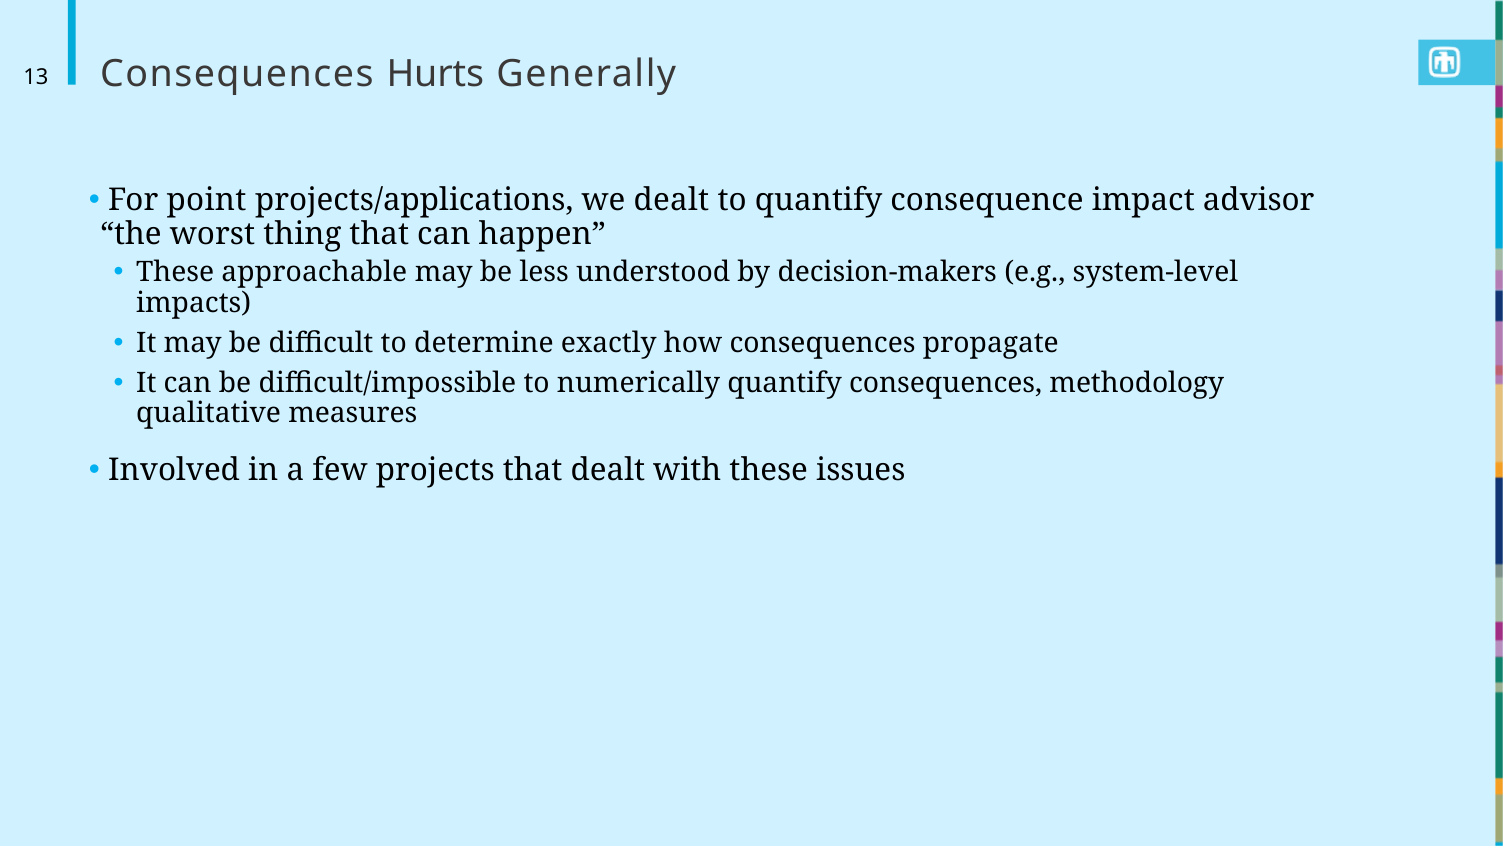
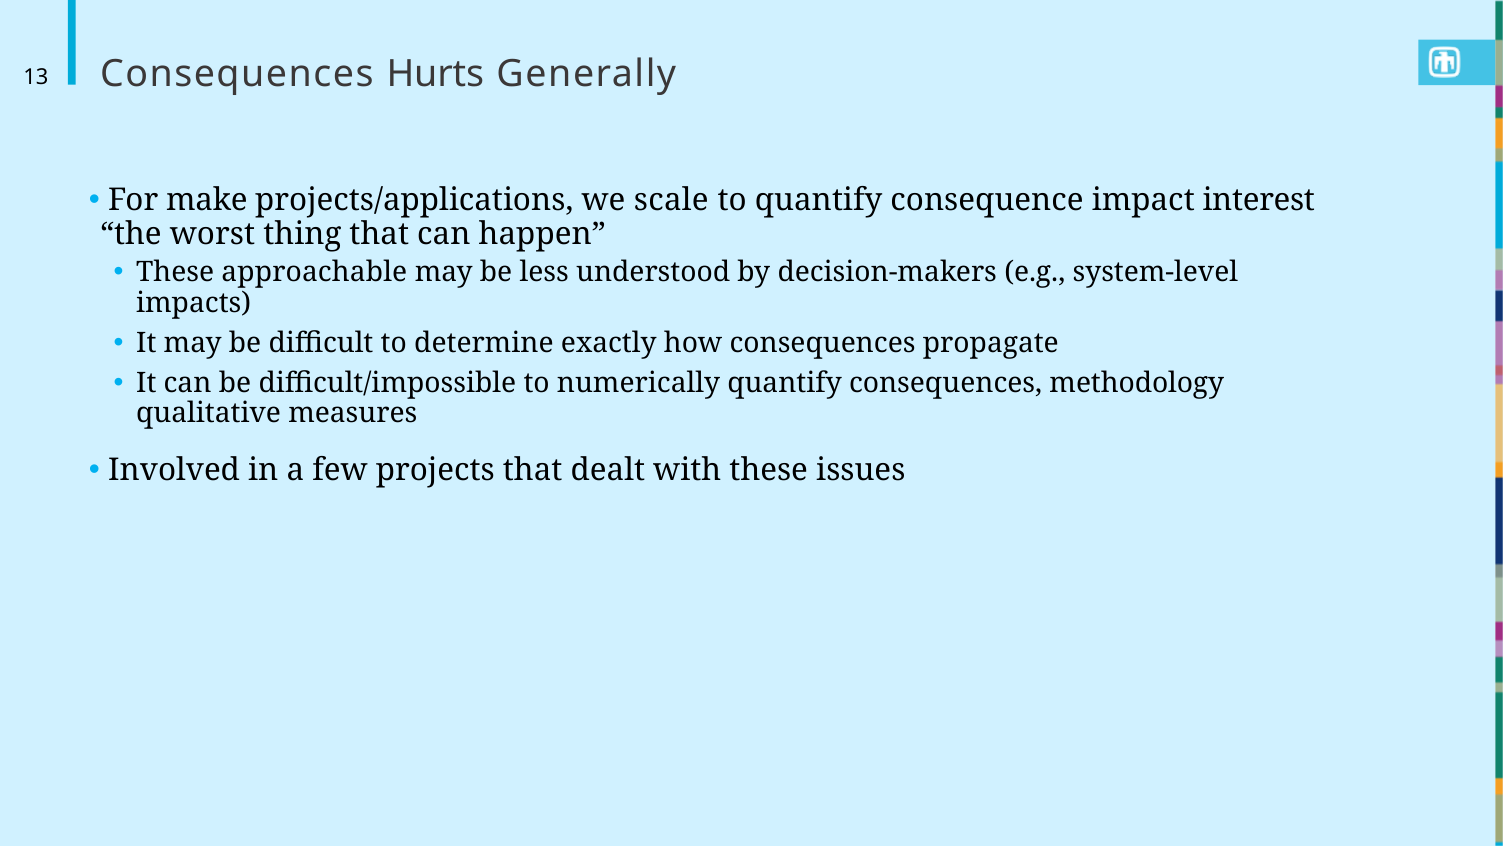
point: point -> make (207, 200)
we dealt: dealt -> scale (671, 200)
advisor: advisor -> interest (1259, 200)
